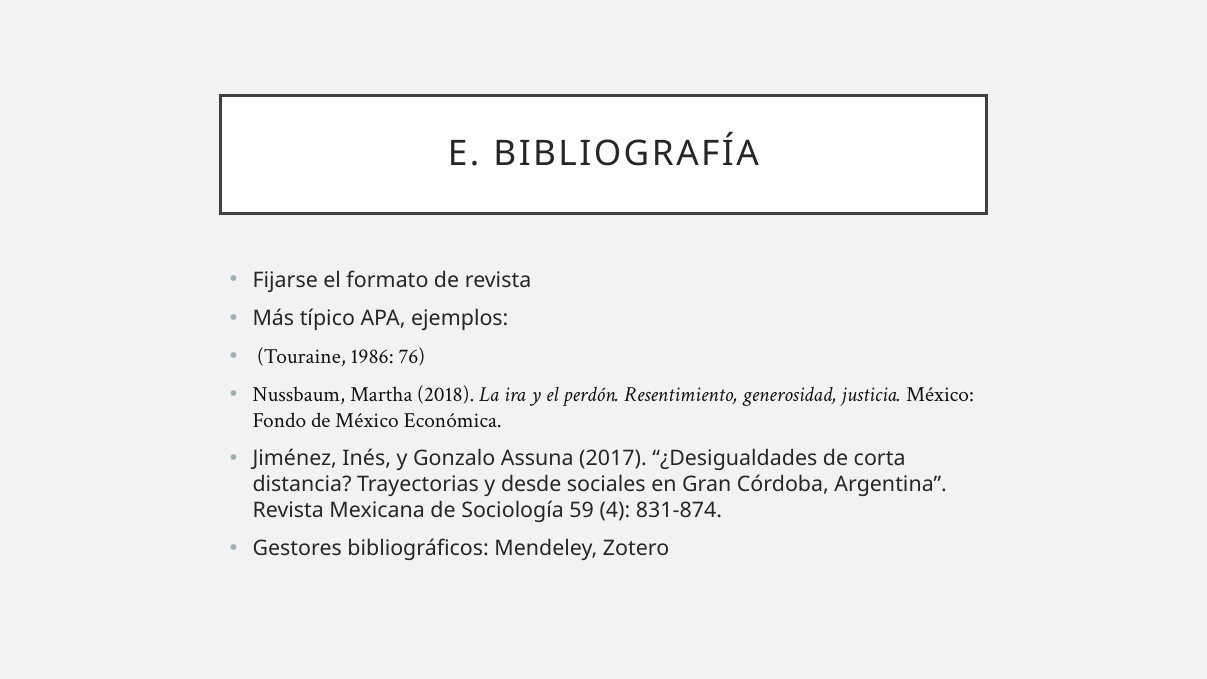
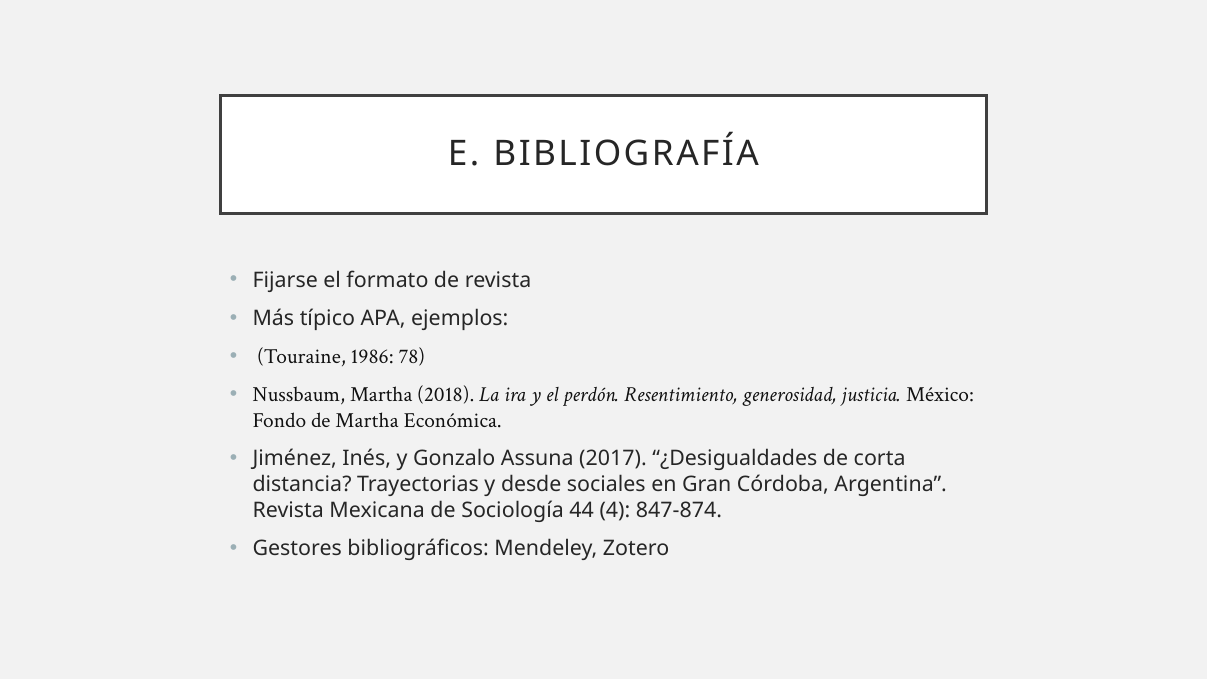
76: 76 -> 78 (412, 357)
de México: México -> Martha (367, 420)
59: 59 -> 44 (582, 510)
831-874: 831-874 -> 847-874 (679, 510)
